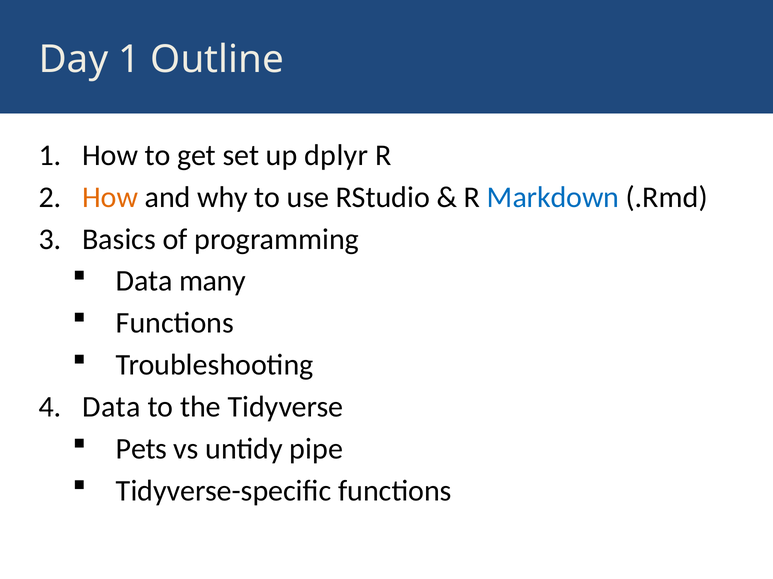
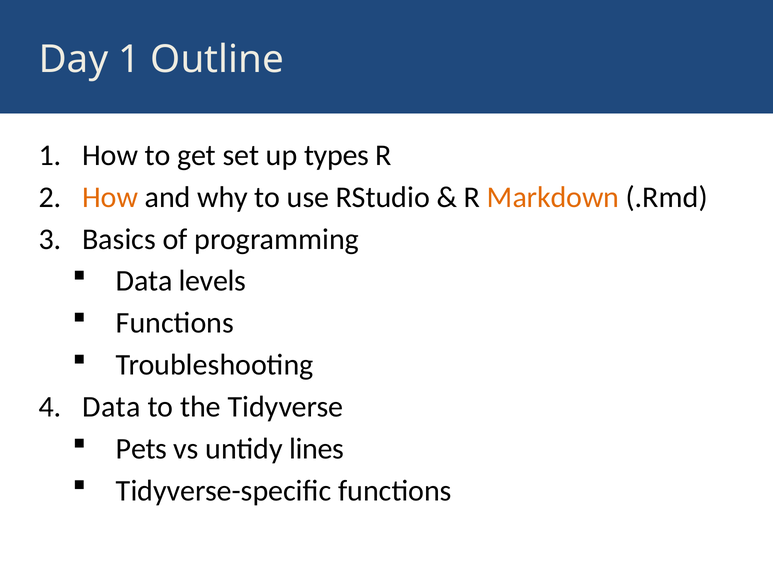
dplyr: dplyr -> types (336, 155)
Markdown colour: blue -> orange (553, 197)
many: many -> levels (212, 281)
pipe: pipe -> lines (317, 450)
